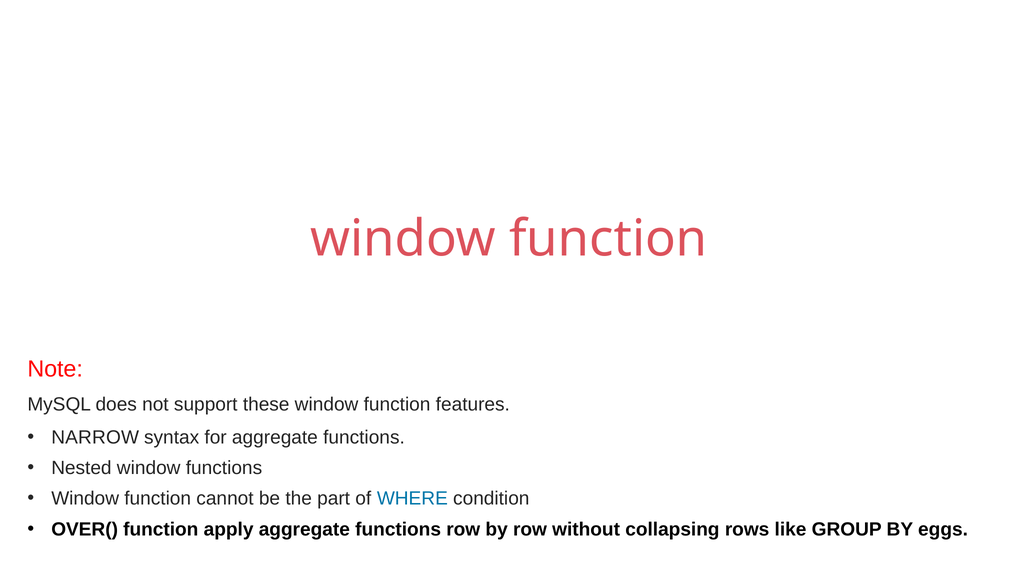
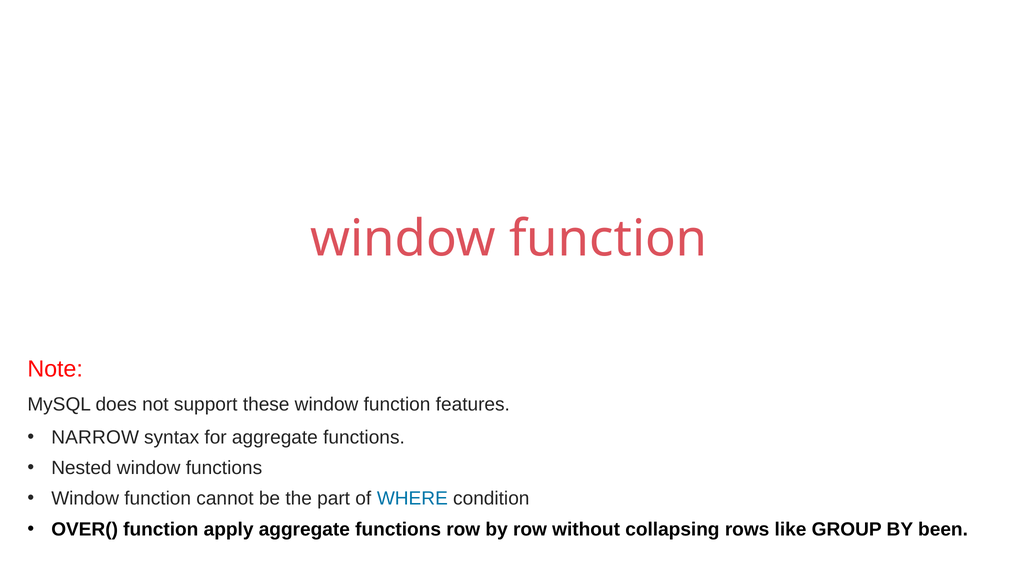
eggs: eggs -> been (943, 529)
